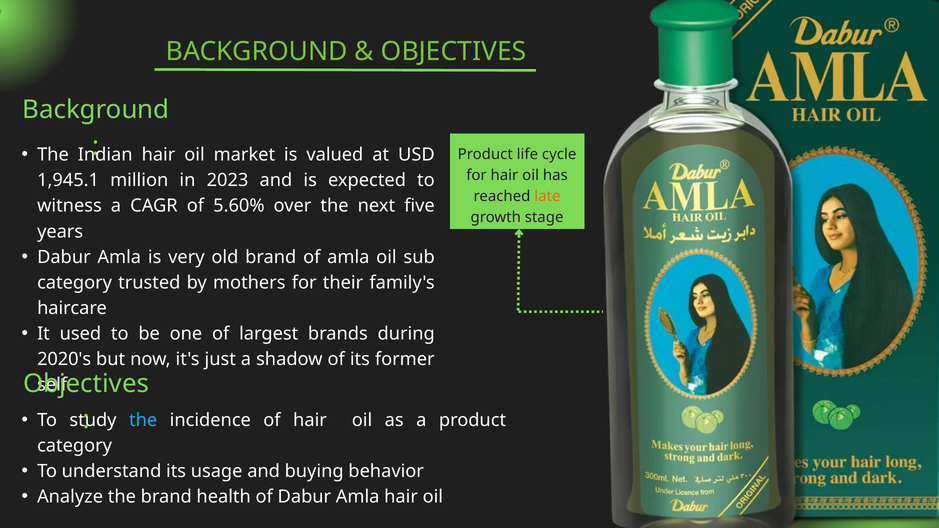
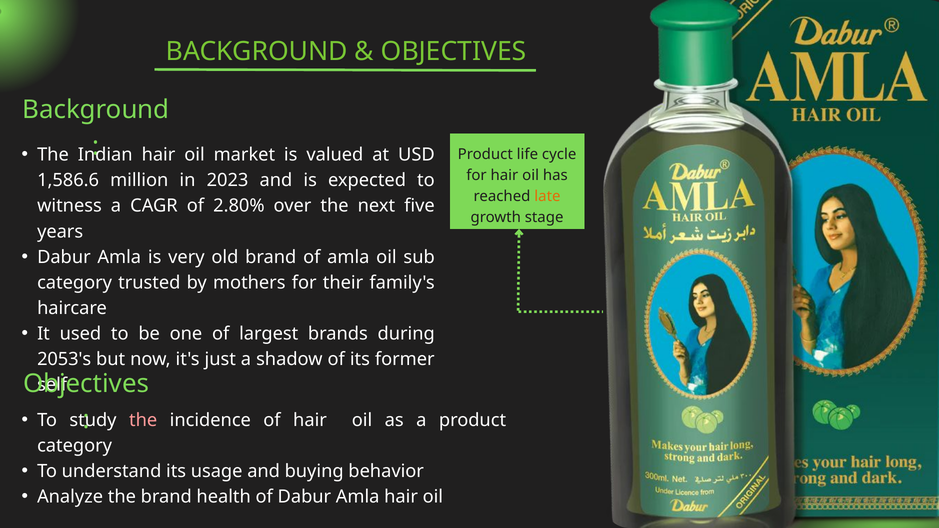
1,945.1: 1,945.1 -> 1,586.6 (68, 180)
5.60%: 5.60% -> 2.80% (239, 206)
2020's: 2020's -> 2053's (64, 359)
the colour: light blue -> pink (143, 420)
